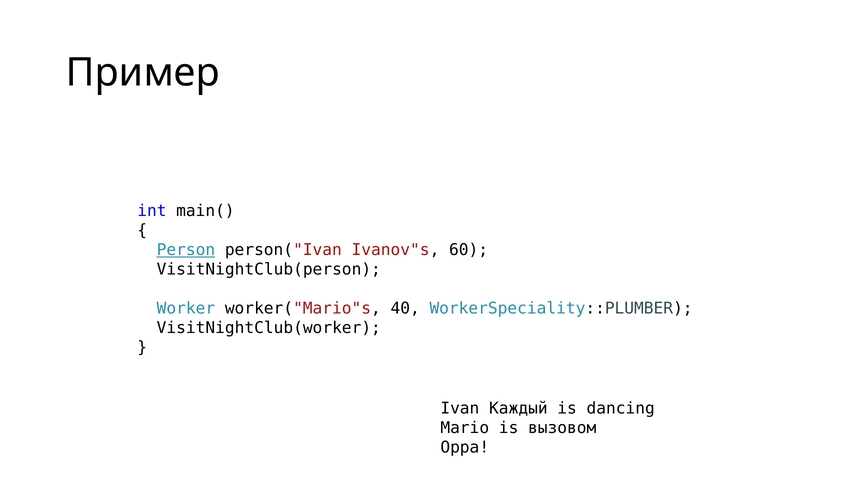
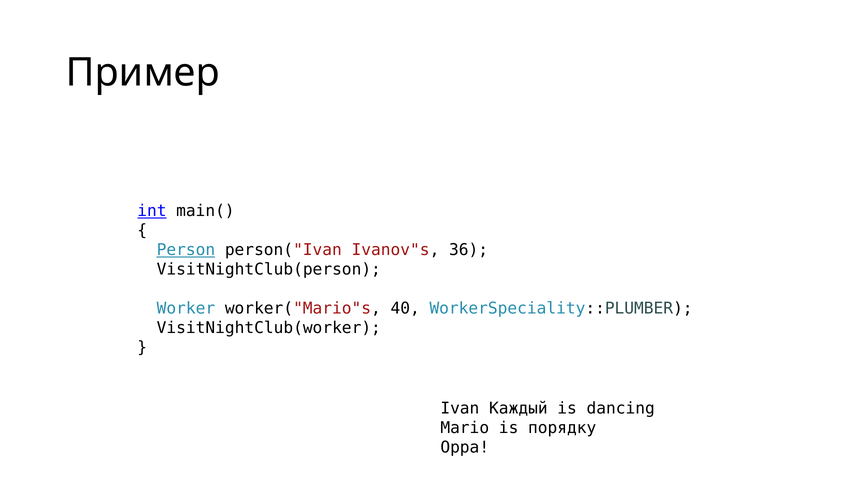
int underline: none -> present (152, 211)
60: 60 -> 36 (469, 250)
вызовом: вызовом -> порядку (562, 428)
